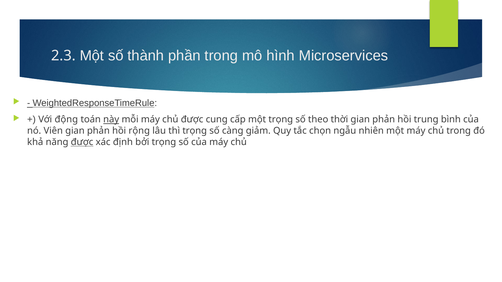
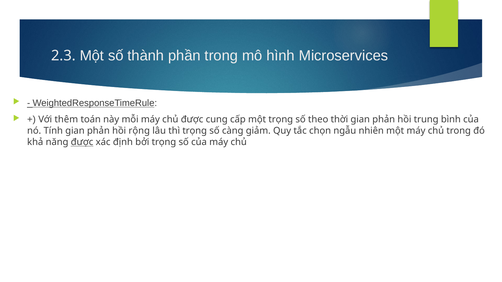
động: động -> thêm (66, 120)
này underline: present -> none (111, 120)
Viên: Viên -> Tính (53, 131)
